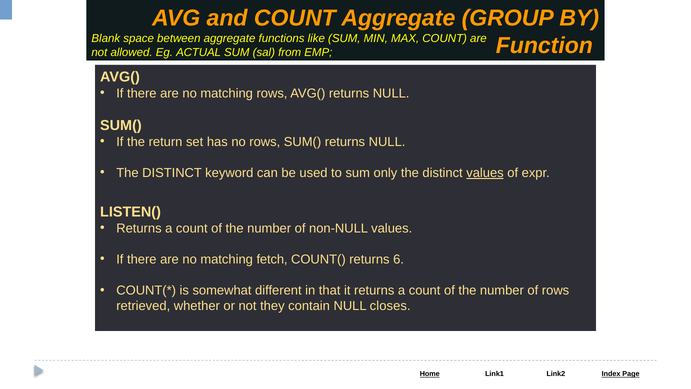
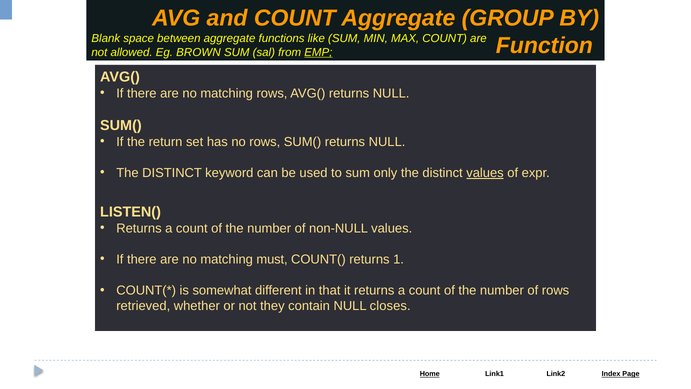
ACTUAL: ACTUAL -> BROWN (198, 52)
EMP underline: none -> present (318, 52)
fetch: fetch -> must (272, 259)
6: 6 -> 1 (399, 259)
